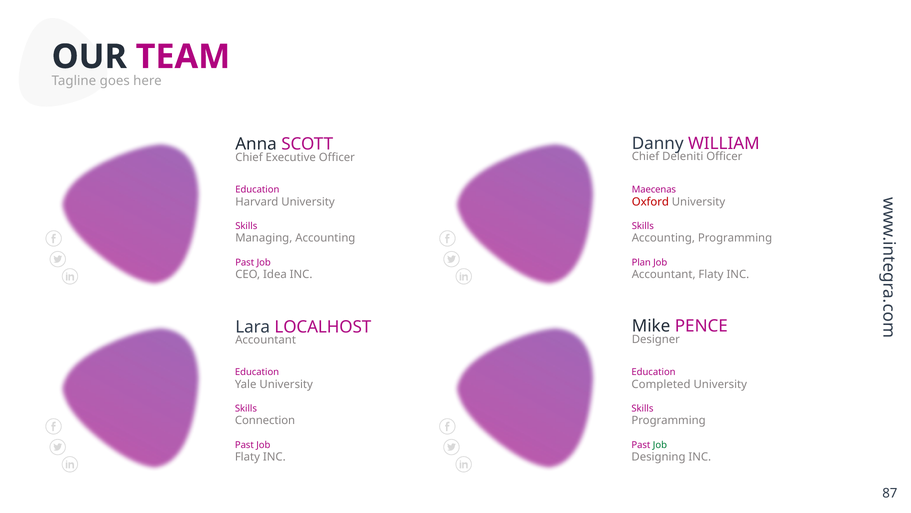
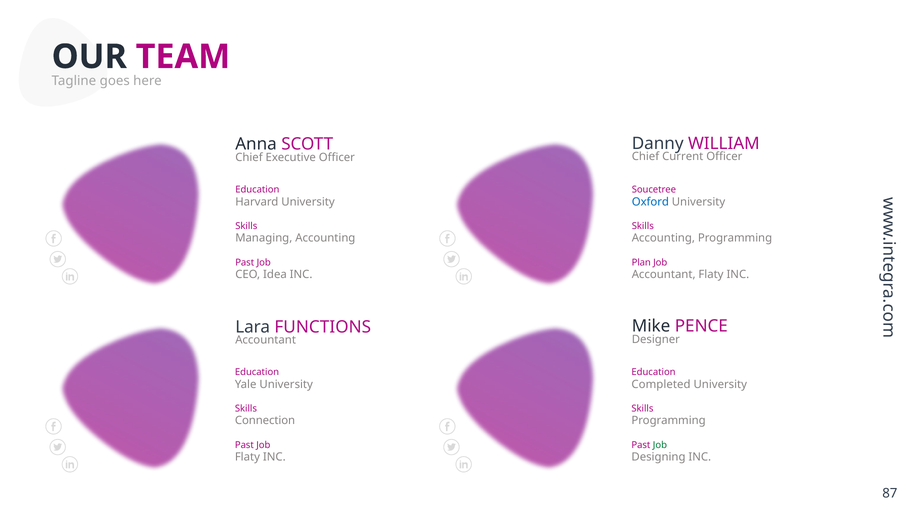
Deleniti: Deleniti -> Current (683, 157)
Maecenas: Maecenas -> Soucetree (654, 189)
Oxford colour: red -> blue (650, 202)
LOCALHOST: LOCALHOST -> FUNCTIONS (323, 327)
